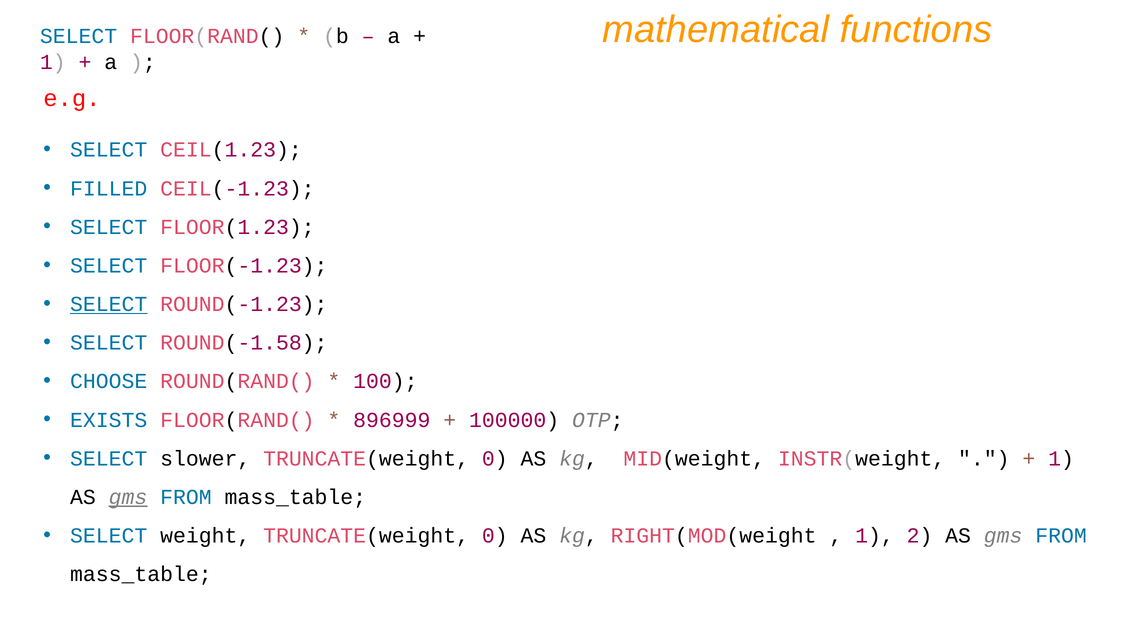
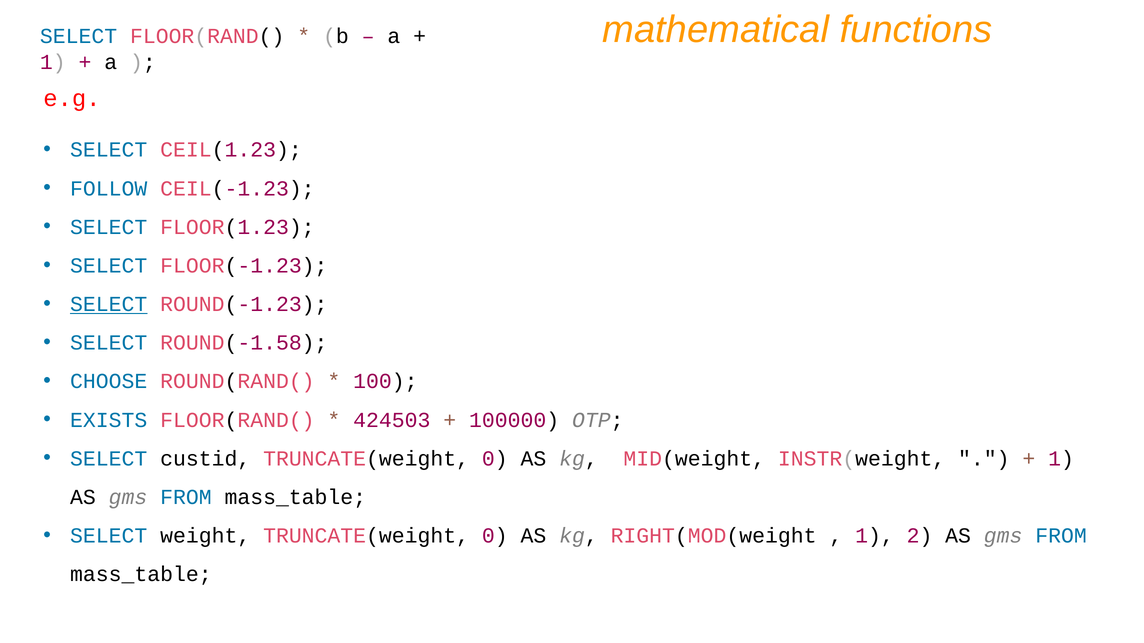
FILLED: FILLED -> FOLLOW (109, 189)
896999: 896999 -> 424503 (392, 420)
slower: slower -> custid (205, 459)
gms underline: present -> none (128, 497)
